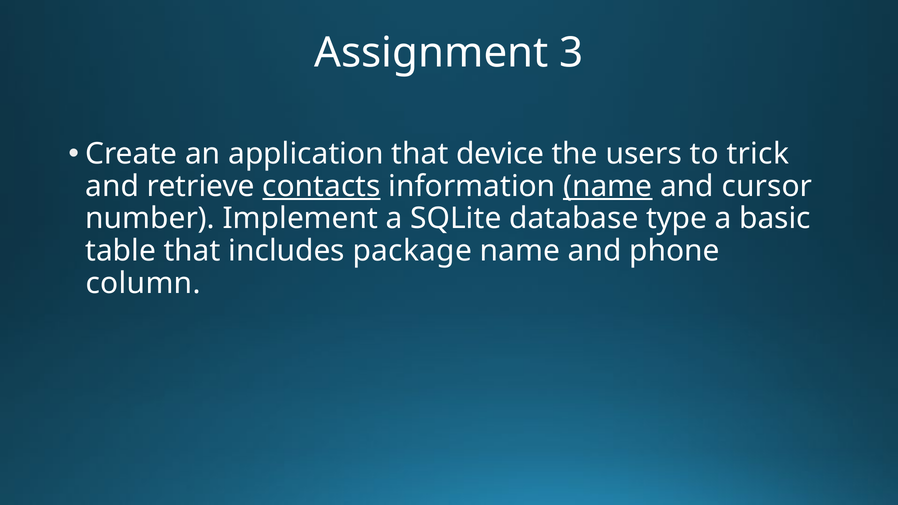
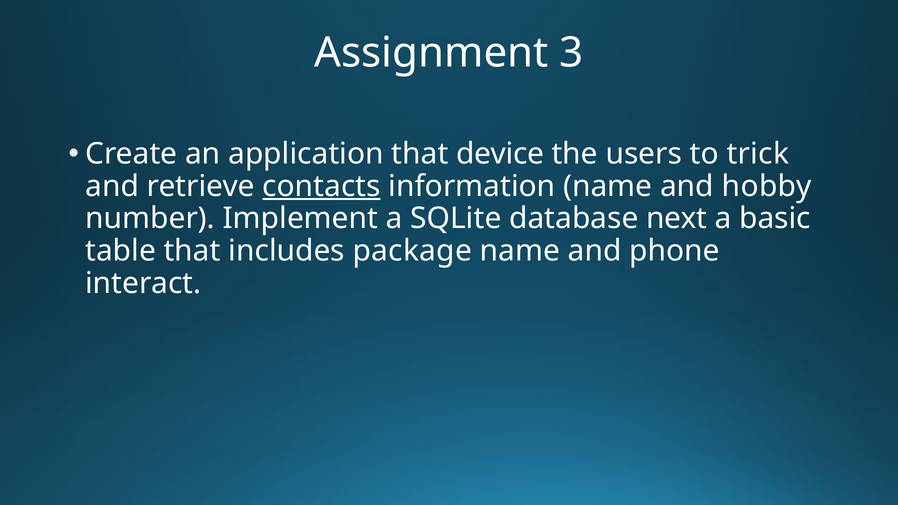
name underline: present -> none (608, 186)
cursor: cursor -> hobby (767, 186)
type: type -> next (677, 219)
column: column -> interact (143, 283)
